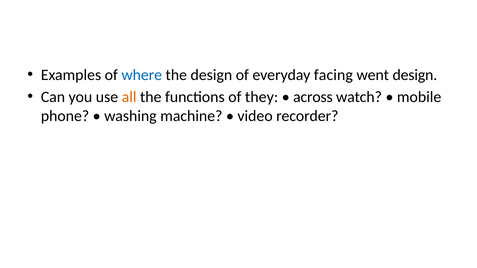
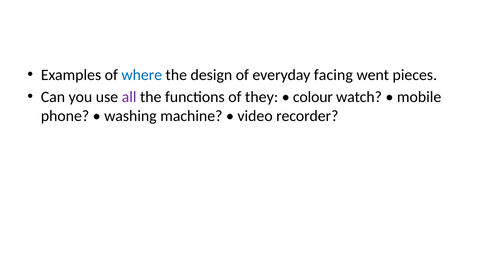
went design: design -> pieces (415, 75)
all colour: orange -> purple (129, 97)
across: across -> colour (313, 97)
